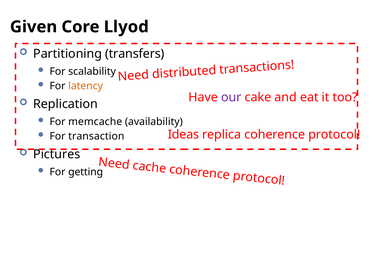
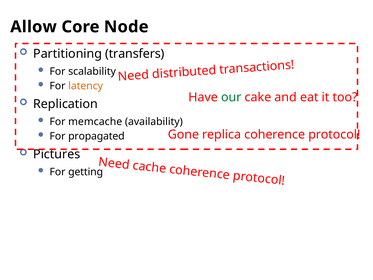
Given: Given -> Allow (33, 27)
Llyod: Llyod -> Node (126, 27)
our colour: purple -> green (231, 97)
Ideas: Ideas -> Gone (183, 134)
transaction: transaction -> propagated (96, 136)
